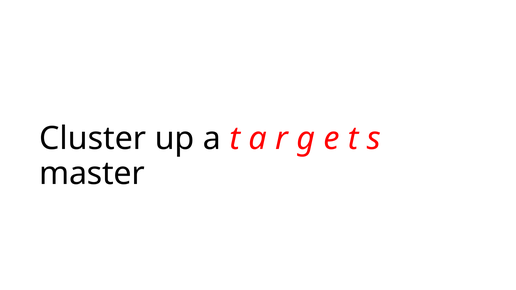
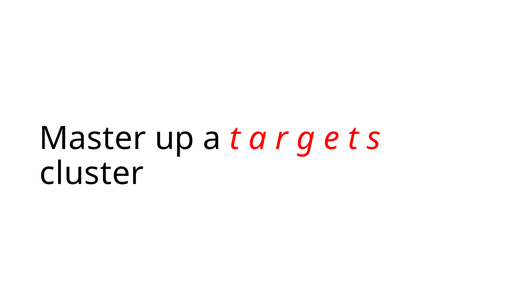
Cluster: Cluster -> Master (93, 139)
master: master -> cluster (92, 174)
